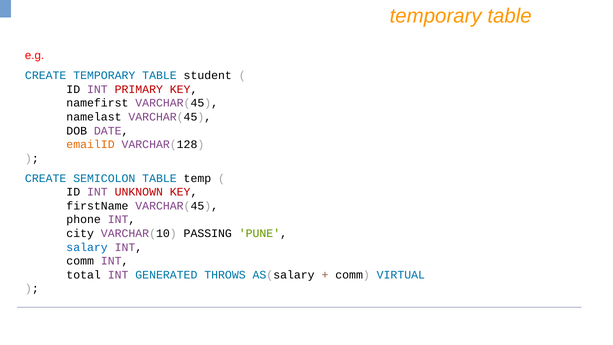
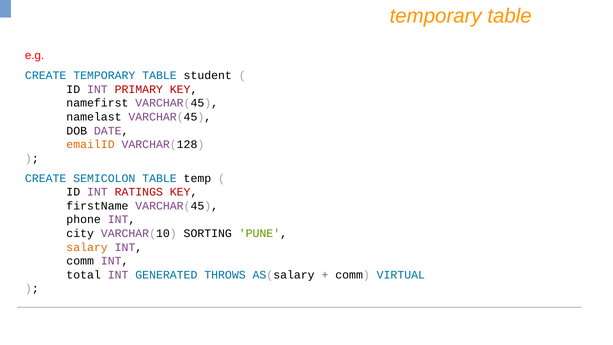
UNKNOWN: UNKNOWN -> RATINGS (139, 192)
PASSING: PASSING -> SORTING (208, 233)
salary colour: blue -> orange (87, 247)
